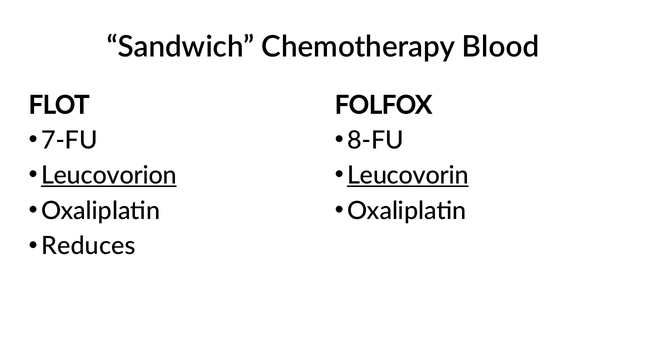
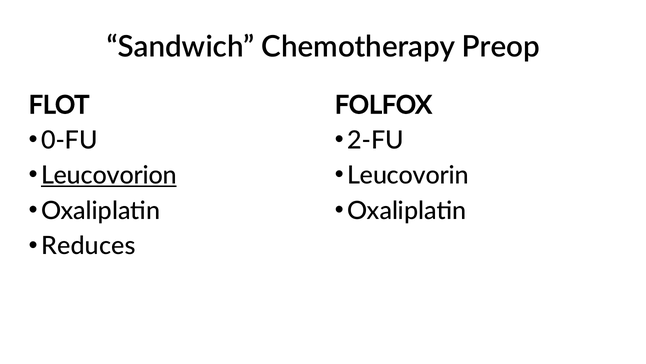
Blood: Blood -> Preop (501, 47)
7-FU: 7-FU -> 0-FU (69, 140)
8-FU: 8-FU -> 2-FU (375, 140)
Leucovorin underline: present -> none (408, 175)
